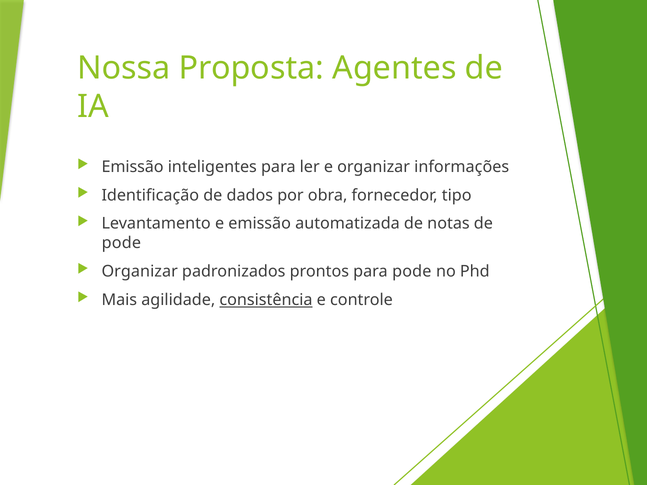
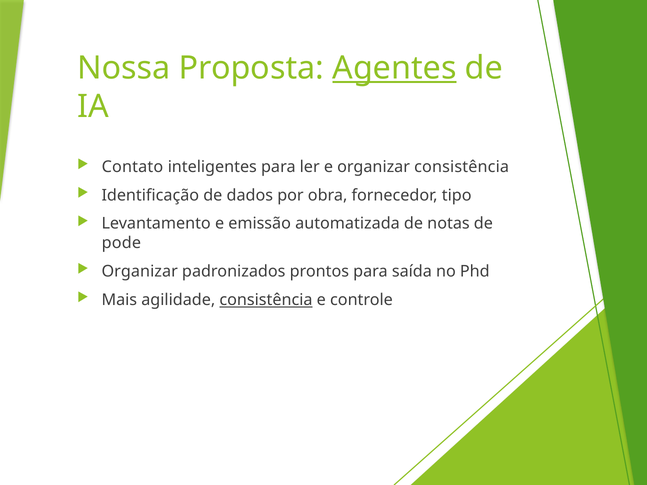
Agentes underline: none -> present (394, 68)
Emissão: Emissão -> Contato (132, 167)
organizar informações: informações -> consistência (462, 167)
para pode: pode -> saída (412, 272)
